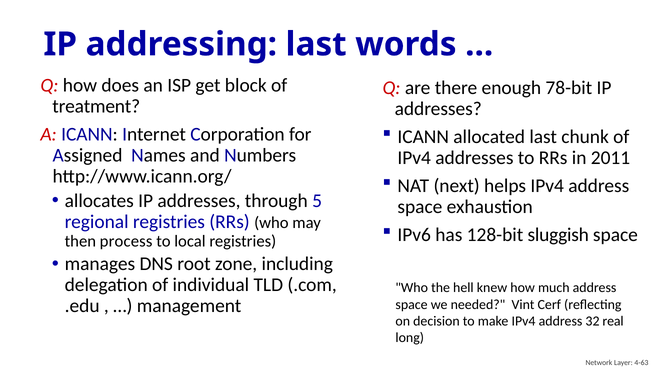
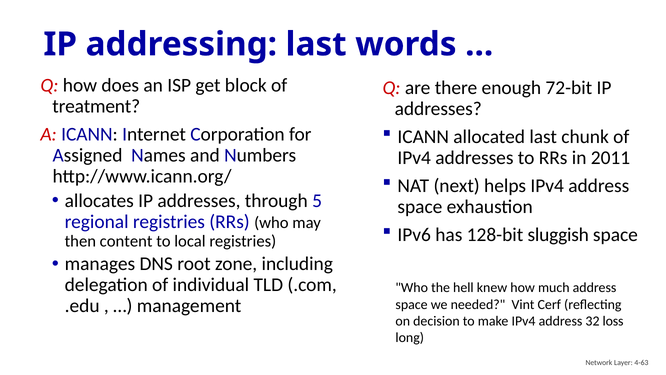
78-bit: 78-bit -> 72-bit (569, 88)
process: process -> content (126, 241)
real: real -> loss (613, 321)
